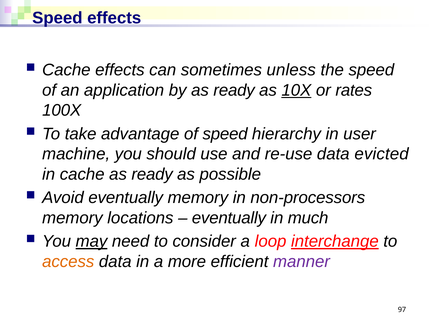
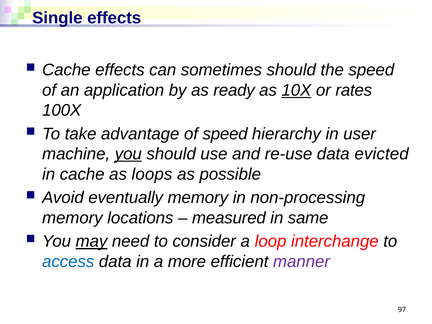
Speed: Speed -> Single (57, 18)
sometimes unless: unless -> should (291, 70)
you underline: none -> present (128, 154)
cache as ready: ready -> loops (152, 174)
non-processors: non-processors -> non-processing (308, 198)
eventually: eventually -> measured (229, 218)
much: much -> same (308, 218)
interchange underline: present -> none (335, 241)
access colour: orange -> blue (68, 262)
